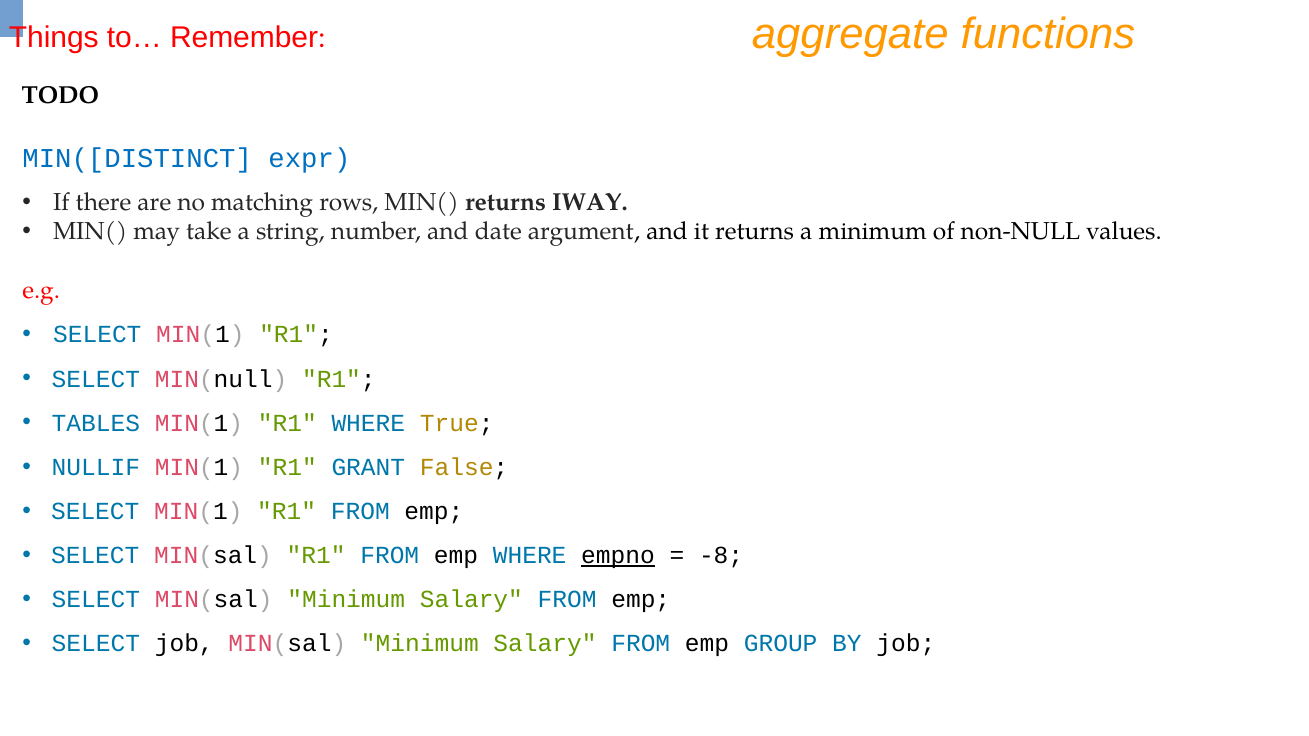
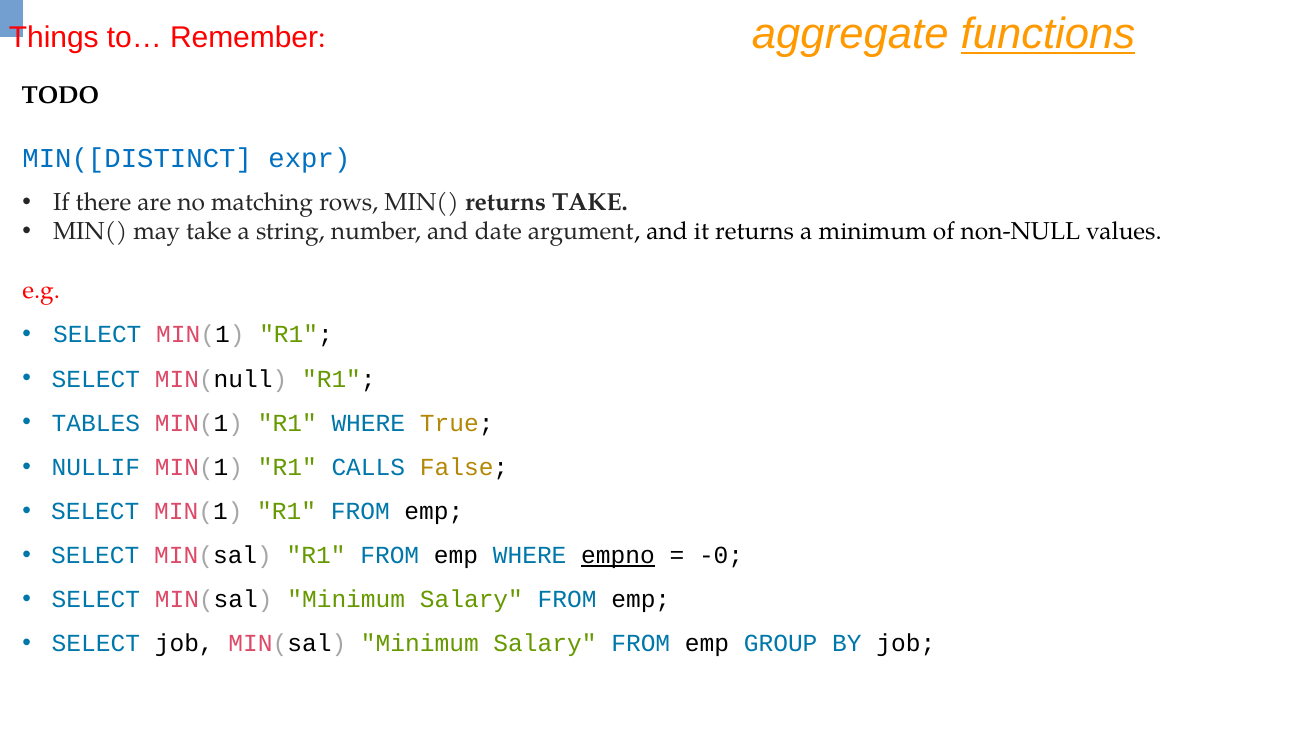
functions underline: none -> present (1048, 34)
returns IWAY: IWAY -> TAKE (590, 202)
GRANT: GRANT -> CALLS (368, 467)
-8: -8 -> -0 (721, 556)
